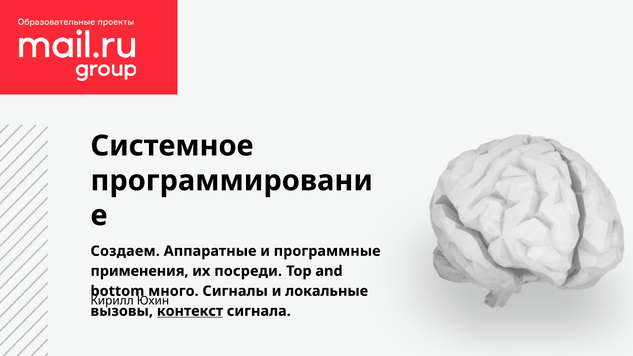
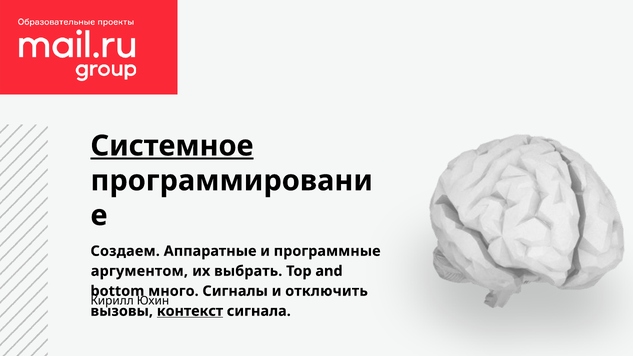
Системное underline: none -> present (172, 146)
применения: применения -> аргументом (139, 271)
посреди: посреди -> выбрать (248, 271)
локальные: локальные -> отключить (327, 291)
